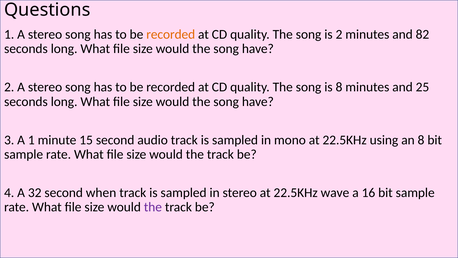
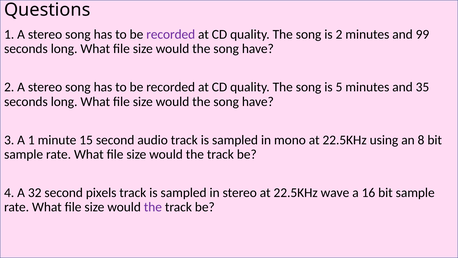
recorded colour: orange -> purple (171, 34)
82: 82 -> 99 (422, 34)
is 8: 8 -> 5 (339, 87)
25: 25 -> 35 (422, 87)
when: when -> pixels (101, 193)
